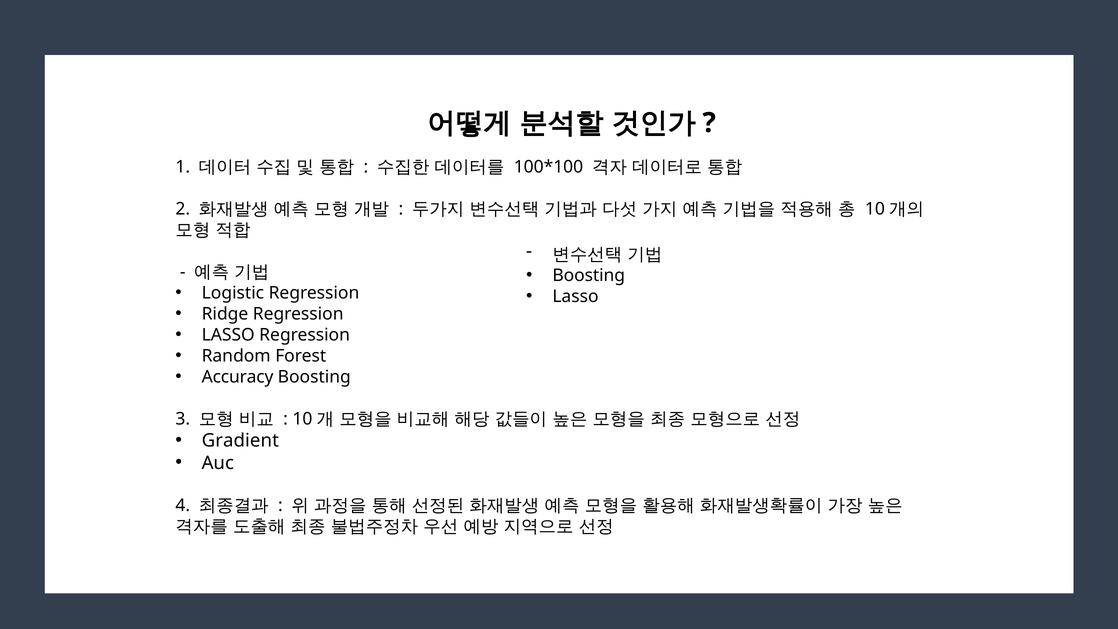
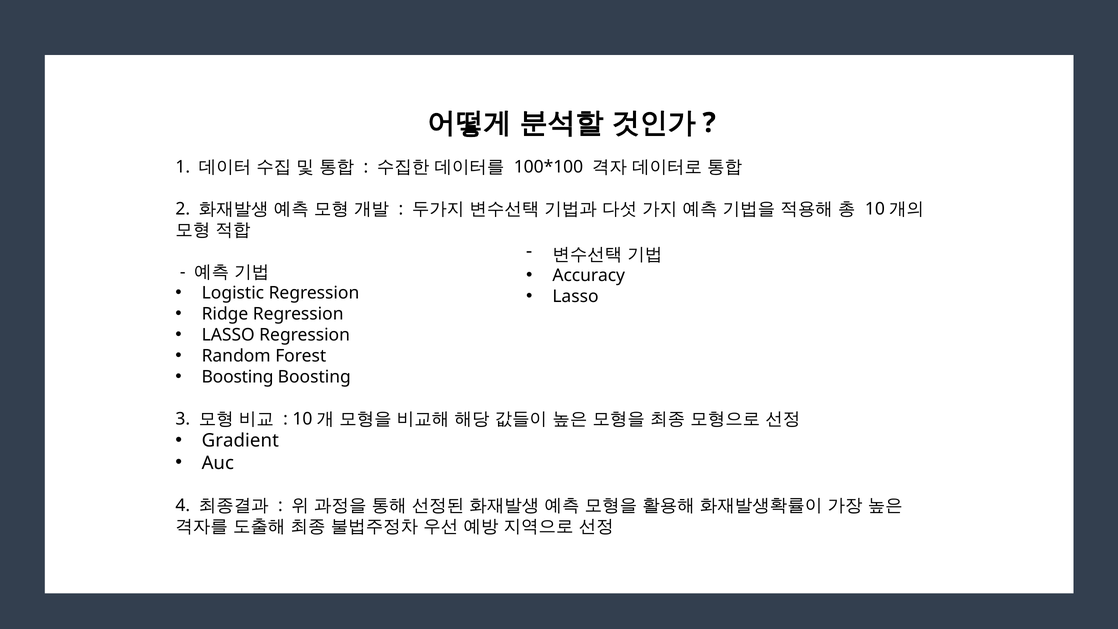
Boosting: Boosting -> Accuracy (589, 275)
Accuracy: Accuracy -> Boosting (238, 377)
